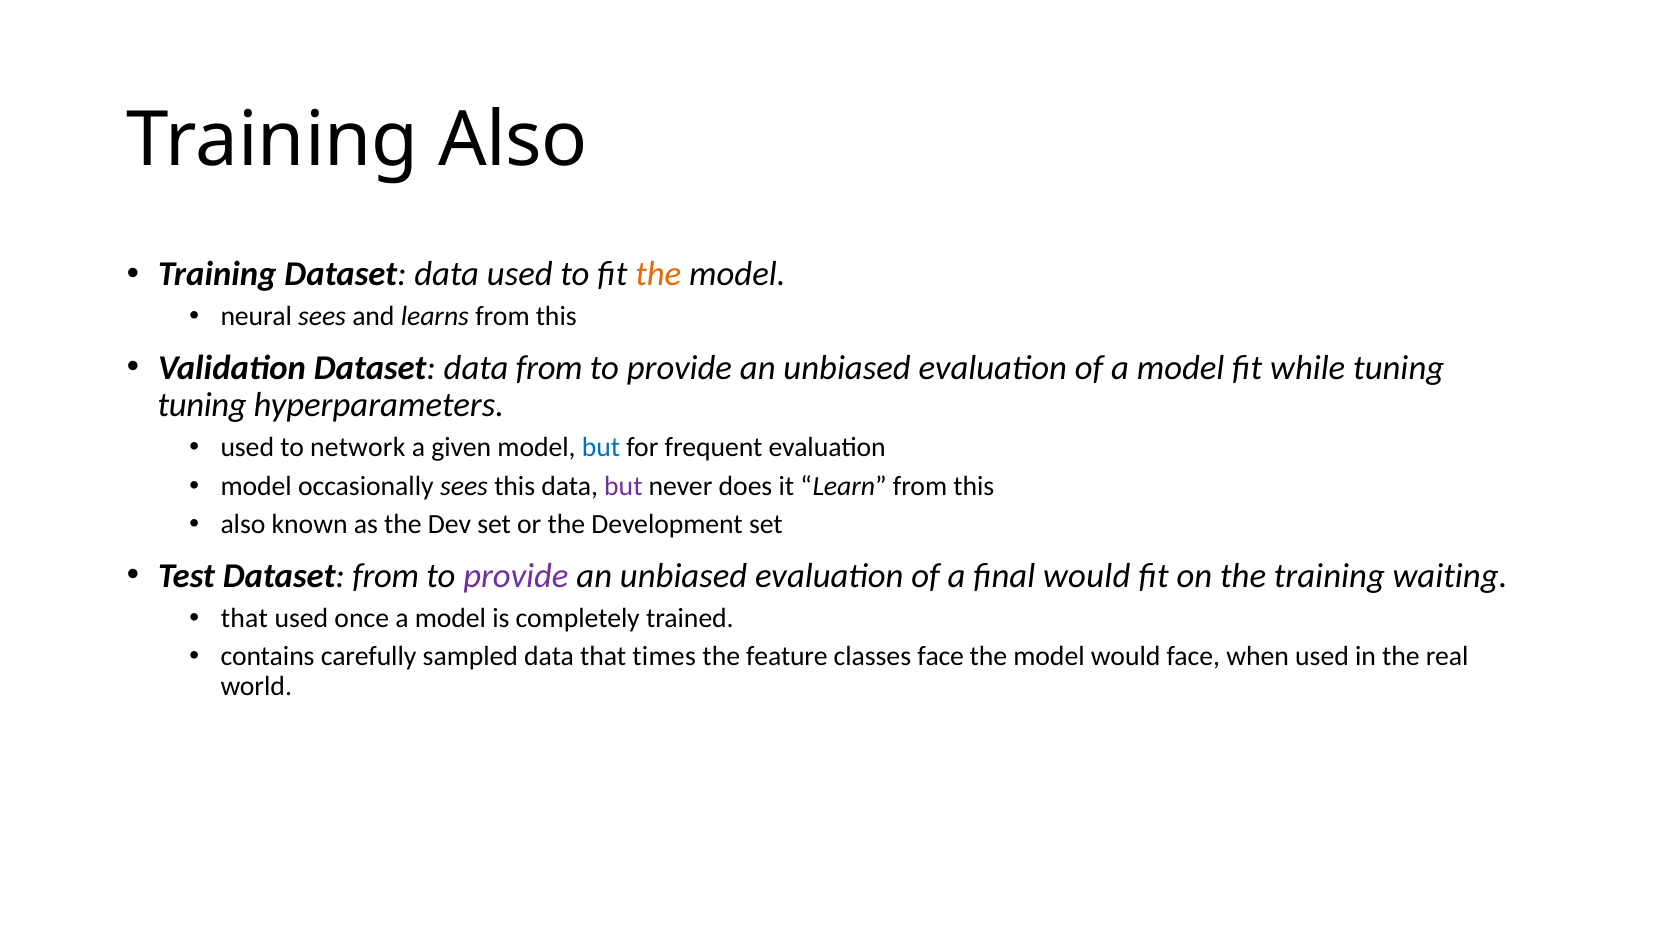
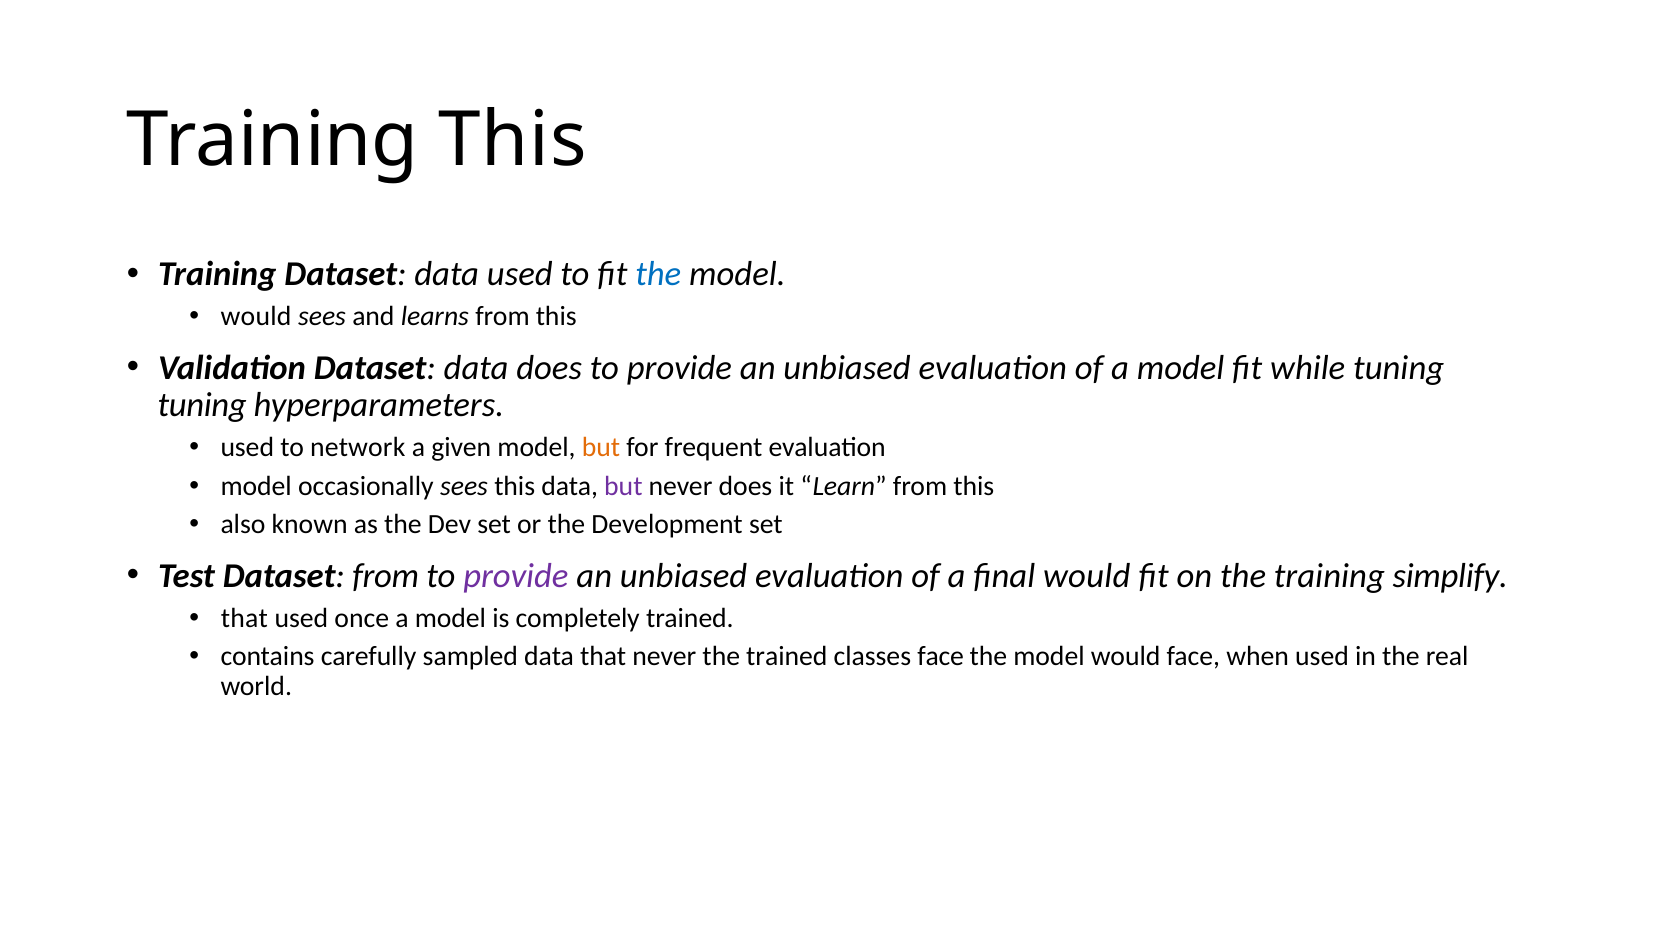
Training Also: Also -> This (513, 140)
the colour: orange -> blue (658, 274)
neural: neural -> would (256, 317)
data from: from -> does (549, 368)
but colour: blue -> orange (601, 447)
waiting: waiting -> simplify (1450, 576)
that times: times -> never (664, 656)
the feature: feature -> trained (787, 656)
